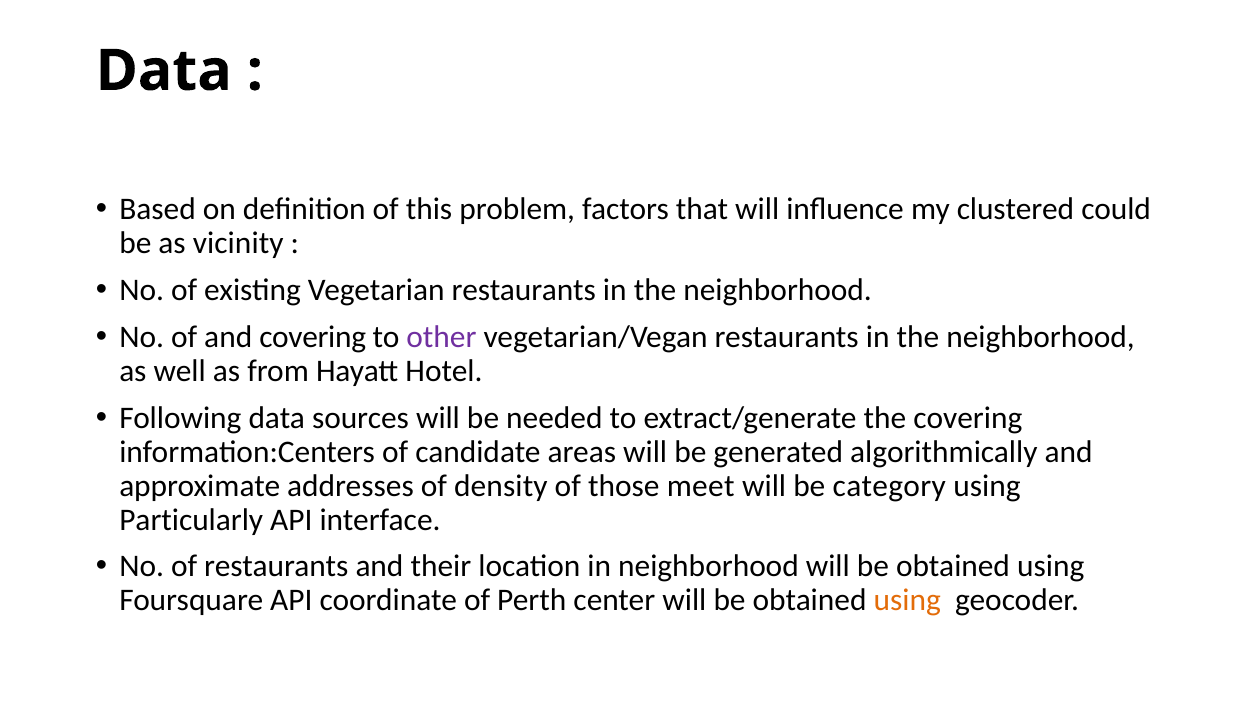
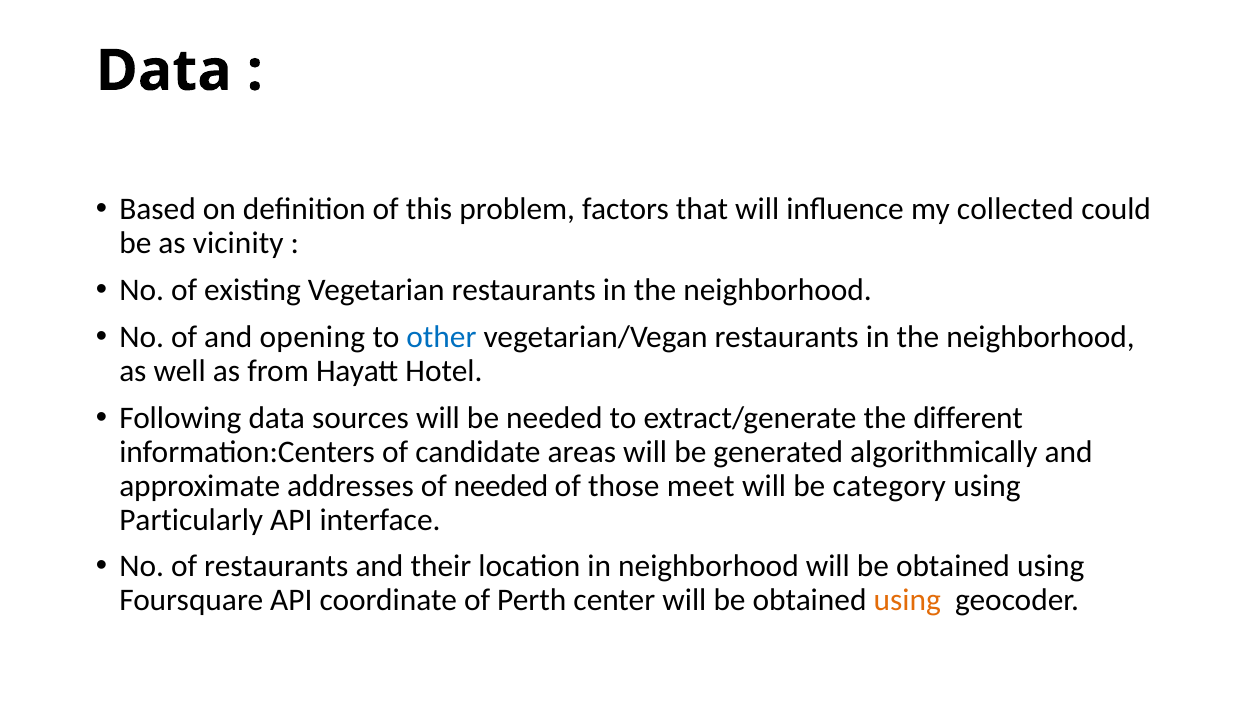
clustered: clustered -> collected (1015, 210)
and covering: covering -> opening (312, 337)
other colour: purple -> blue (441, 337)
the covering: covering -> different (968, 418)
of density: density -> needed (501, 486)
